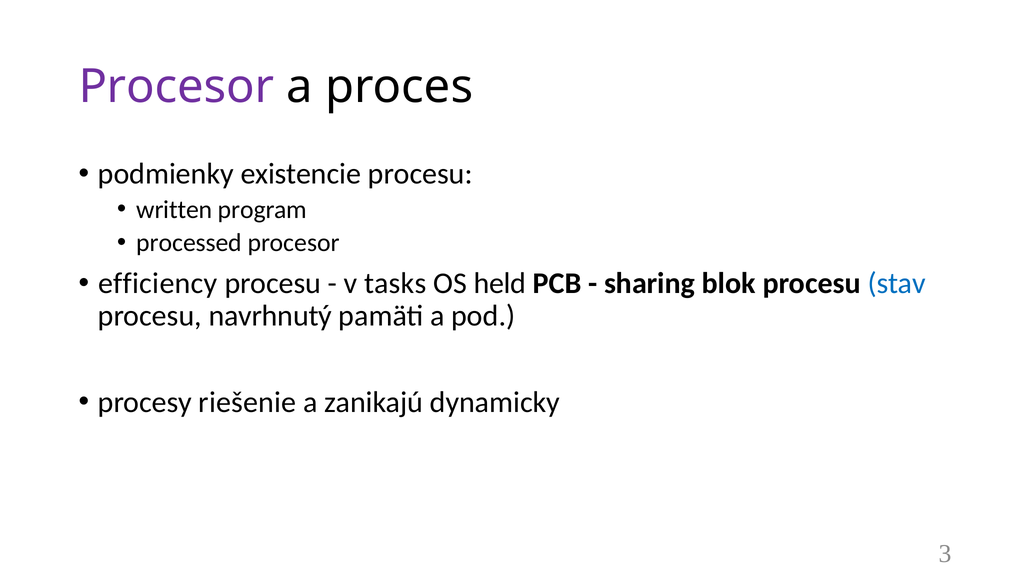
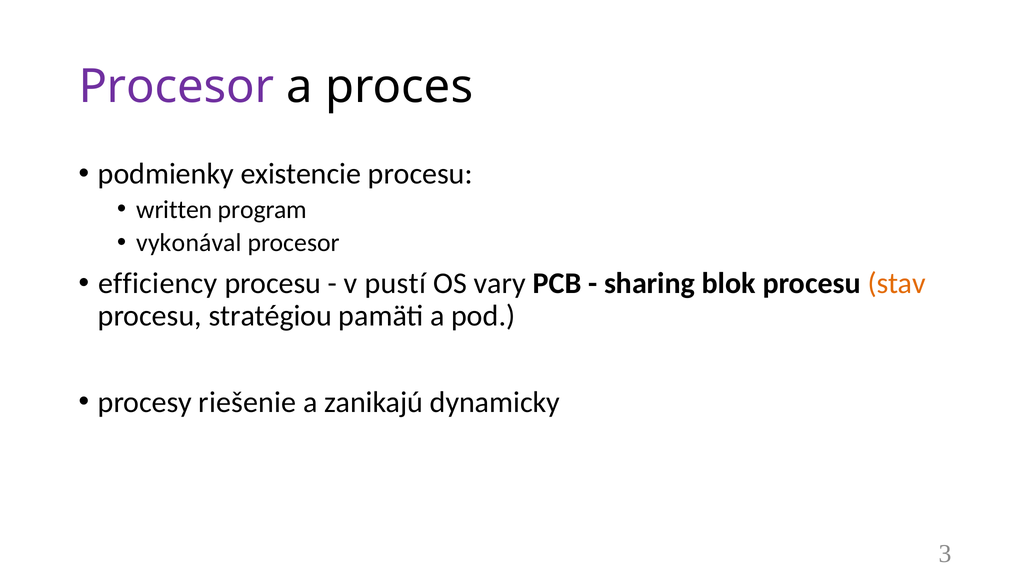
processed: processed -> vykonával (189, 243)
tasks: tasks -> pustí (395, 284)
held: held -> vary (500, 284)
stav colour: blue -> orange (897, 284)
navrhnutý: navrhnutý -> stratégiou (270, 316)
